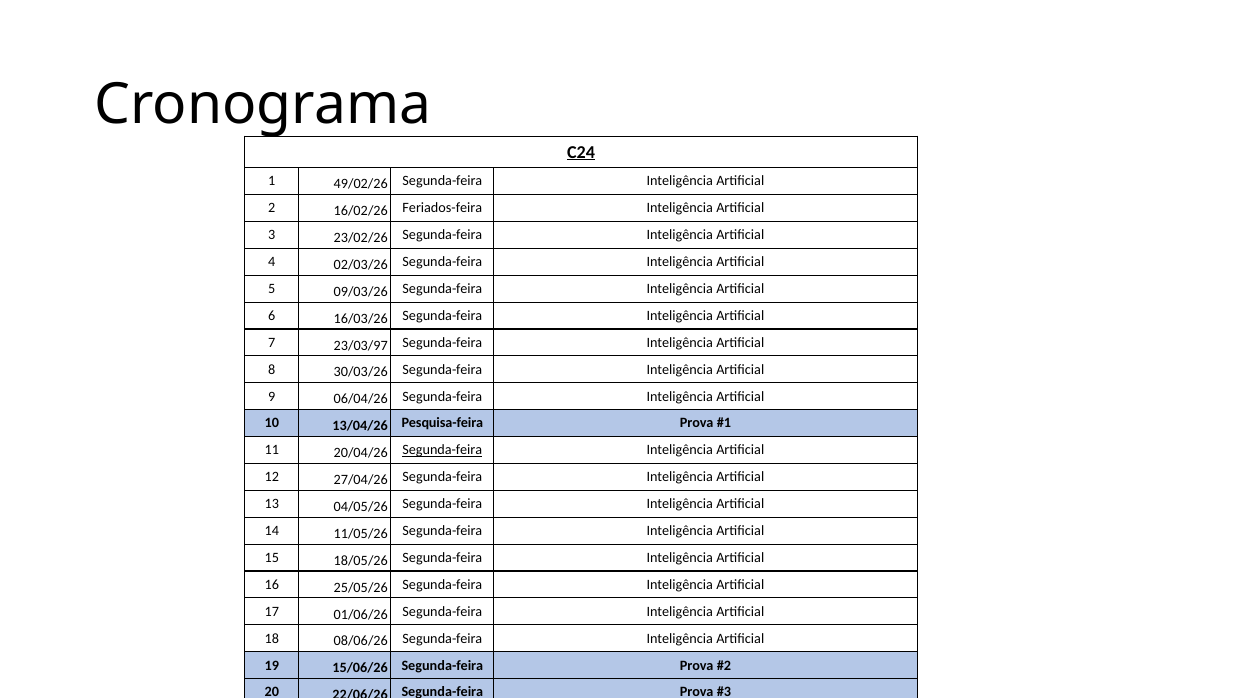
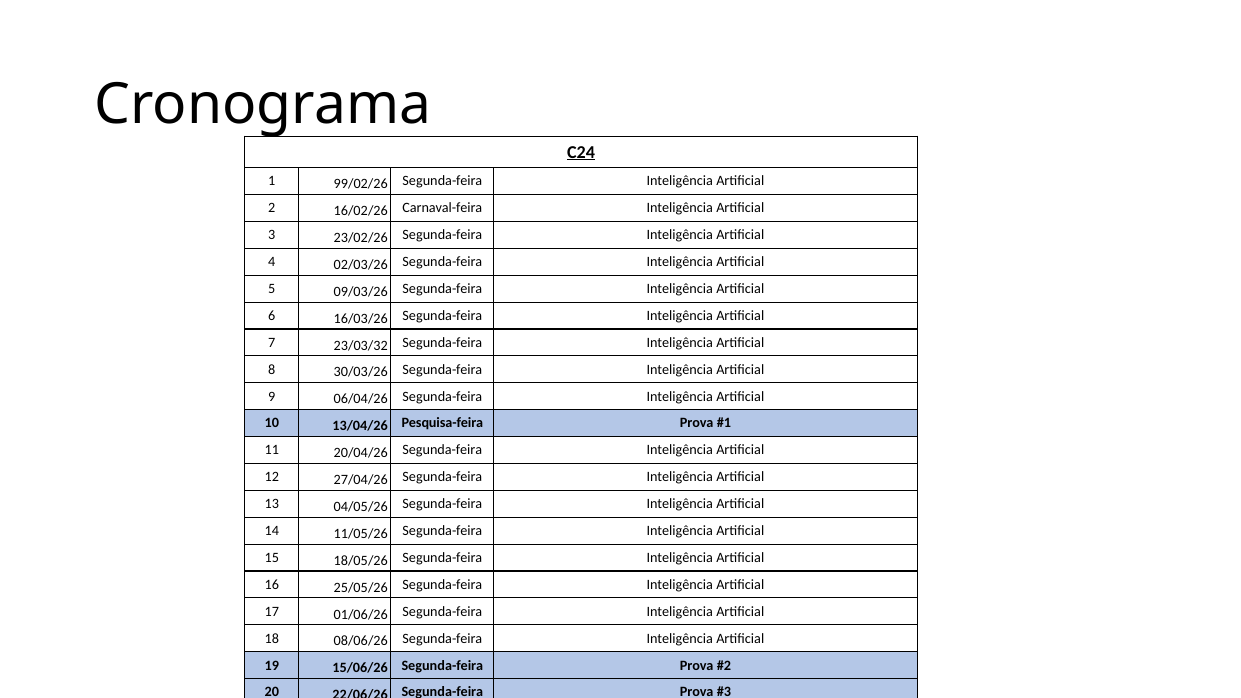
49/02/26: 49/02/26 -> 99/02/26 (361, 184)
Feriados-feira: Feriados-feira -> Carnaval-feira (442, 208)
23/03/97: 23/03/97 -> 23/03/32 (361, 345)
Segunda-feira underline: present -> none (442, 450)
